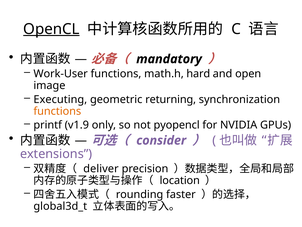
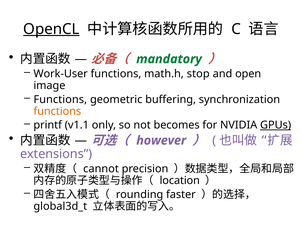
mandatory colour: black -> green (169, 59)
hard: hard -> stop (198, 74)
Executing: Executing -> Functions (60, 99)
returning: returning -> buffering (171, 99)
v1.9: v1.9 -> v1.1 (77, 125)
pyopencl: pyopencl -> becomes (177, 125)
GPUs underline: none -> present (276, 125)
consider: consider -> however (161, 140)
deliver: deliver -> cannot (101, 168)
